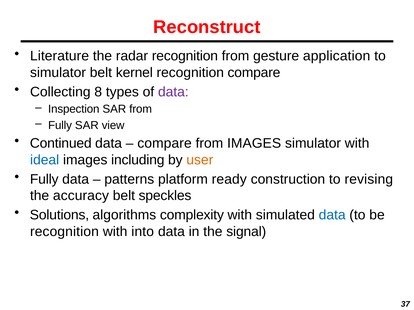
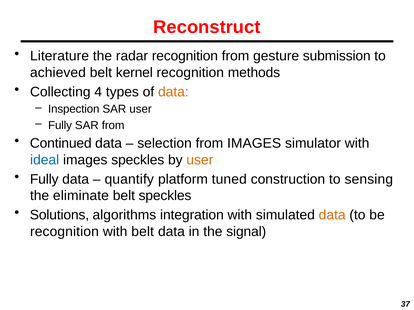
application: application -> submission (337, 56)
simulator: simulator -> achieved (58, 73)
recognition compare: compare -> methods (254, 73)
8: 8 -> 4 (98, 92)
data colour: purple -> orange (173, 92)
SAR from: from -> user (141, 109)
SAR view: view -> from (113, 125)
compare: compare -> selection (165, 144)
images including: including -> speckles (138, 160)
patterns: patterns -> quantify (129, 179)
ready: ready -> tuned (229, 179)
revising: revising -> sensing (369, 179)
accuracy: accuracy -> eliminate (81, 196)
complexity: complexity -> integration (192, 215)
data colour: blue -> orange (332, 215)
with into: into -> belt (143, 232)
